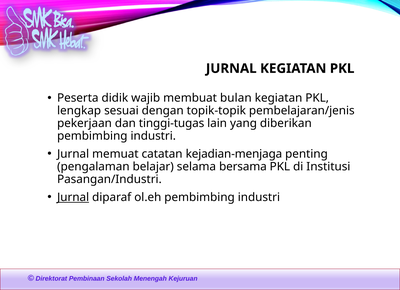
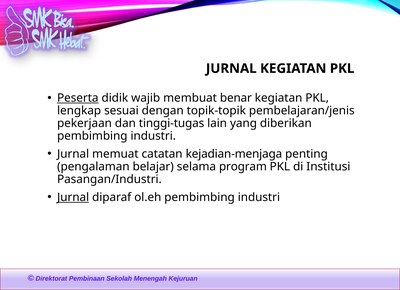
Peserta underline: none -> present (78, 98)
bulan: bulan -> benar (236, 98)
bersama: bersama -> program (243, 166)
